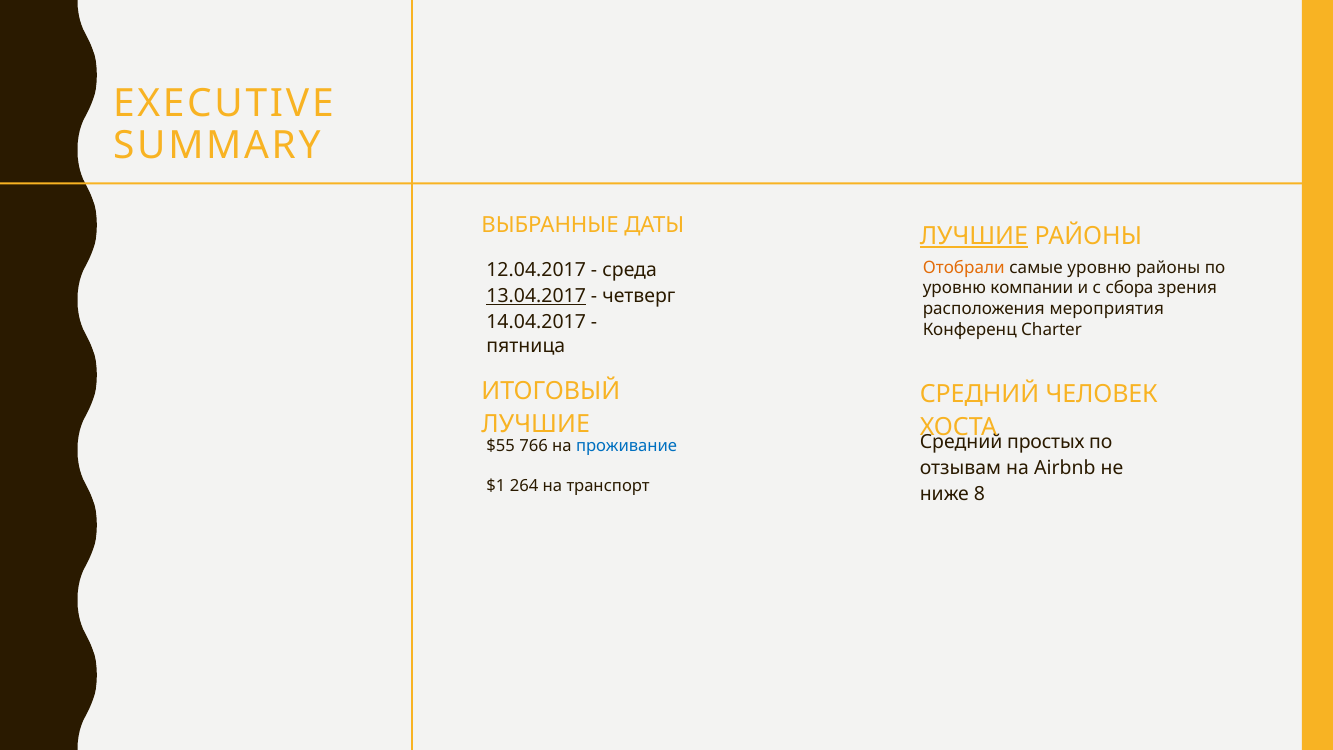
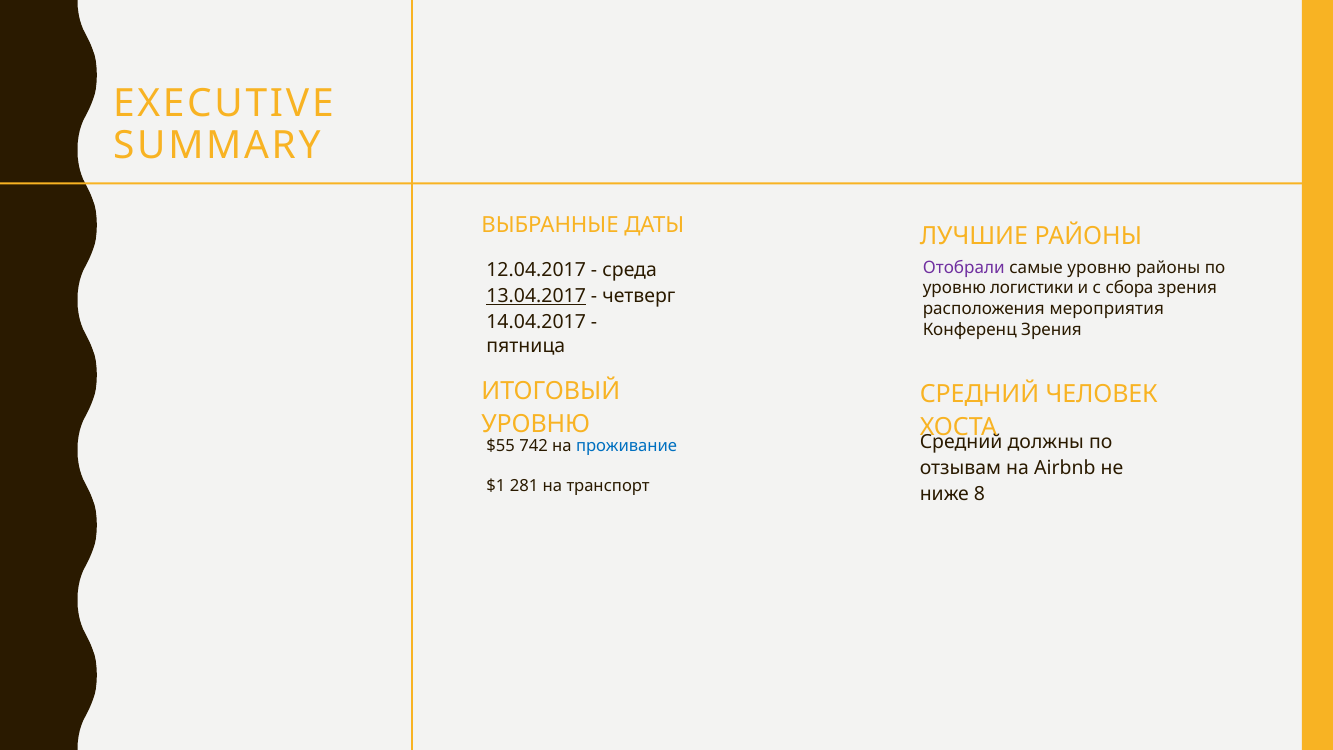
ЛУЧШИЕ underline: present -> none (974, 236)
Отобрали colour: orange -> purple (964, 268)
компании: компании -> логистики (1032, 288)
Конференц Charter: Charter -> Зрения (1052, 329)
ЛУЧШИЕ: ЛУЧШИЕ -> УРОВНЮ (536, 424)
простых: простых -> должны (1046, 442)
766: 766 -> 742 (534, 446)
264: 264 -> 281 (524, 486)
